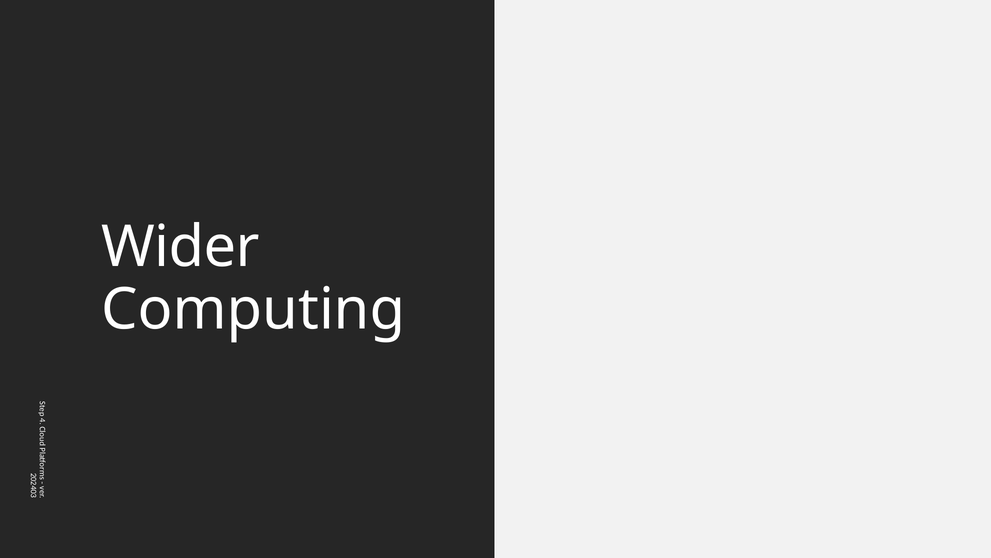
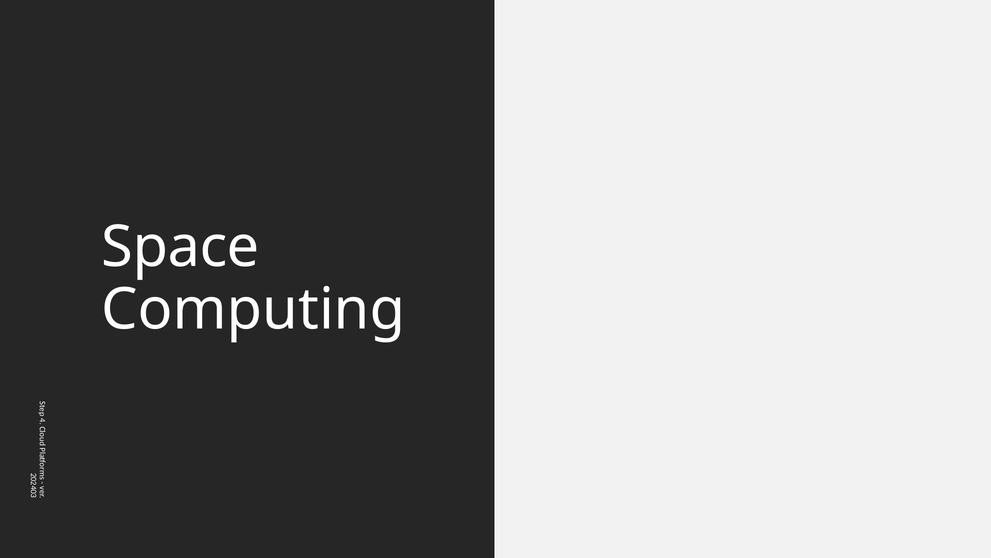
Wider: Wider -> Space (180, 247)
